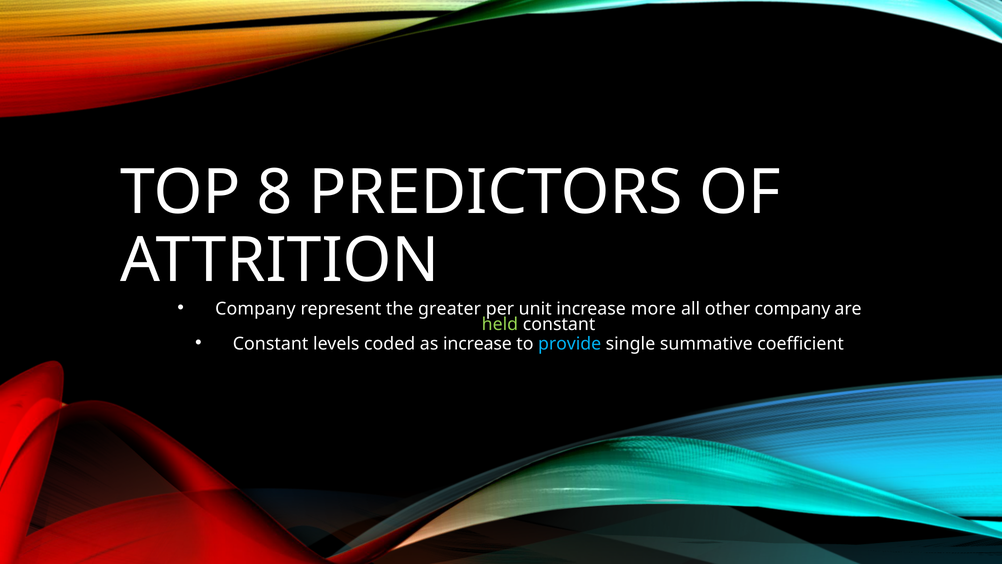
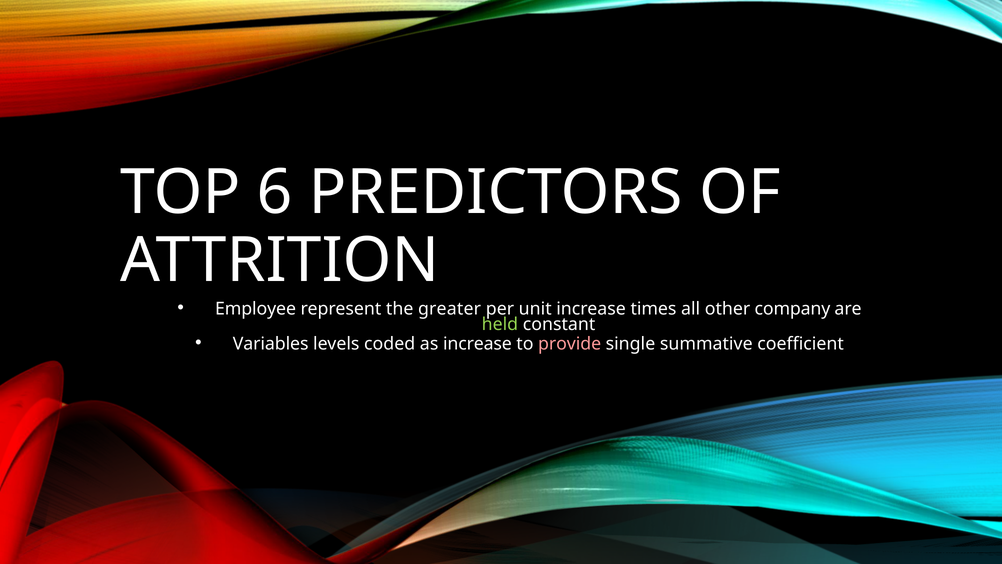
8: 8 -> 6 (275, 193)
Company: Company -> Employee (256, 309)
more: more -> times (653, 309)
Constant: Constant -> Variables (271, 343)
provide colour: light blue -> pink (570, 343)
